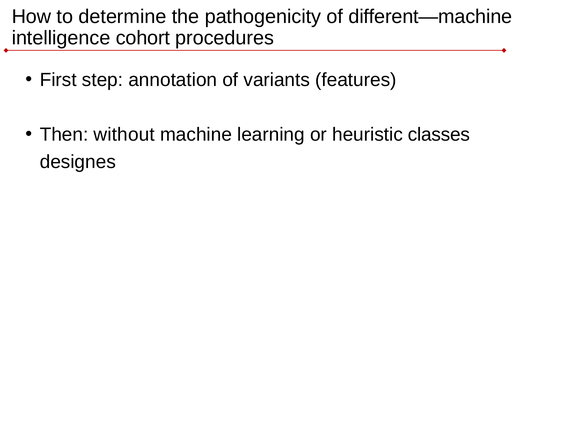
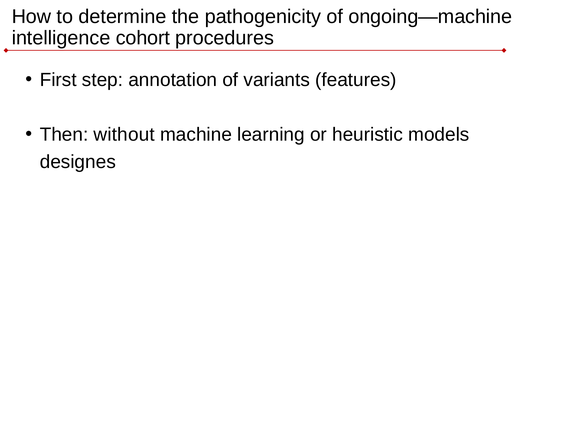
different—machine: different—machine -> ongoing—machine (430, 17)
classes: classes -> models (439, 134)
